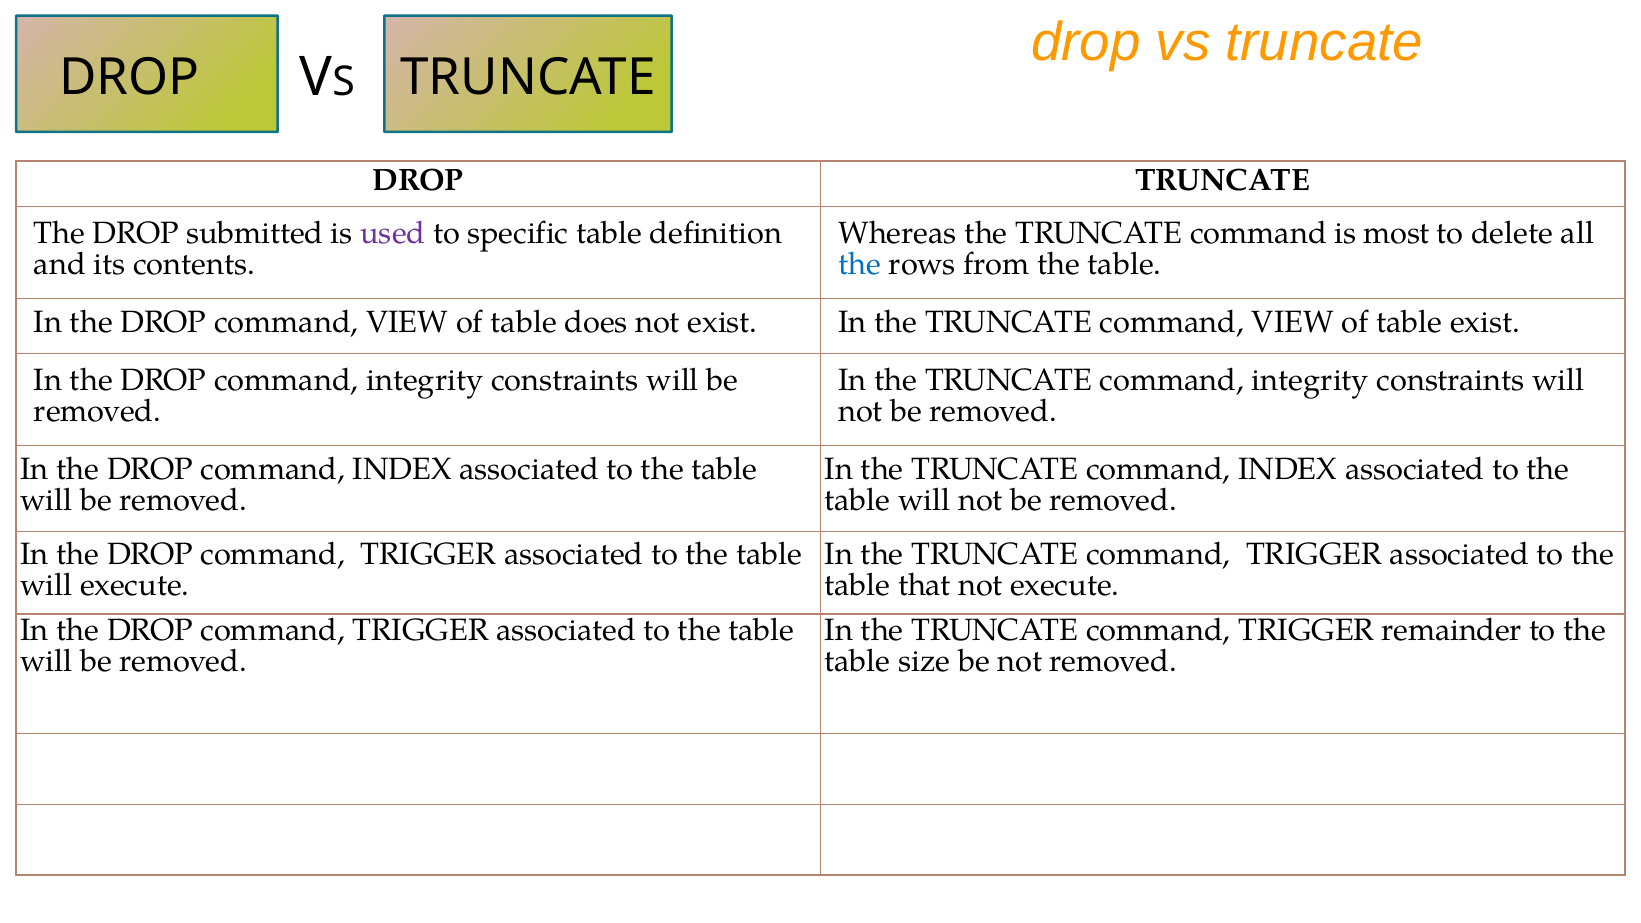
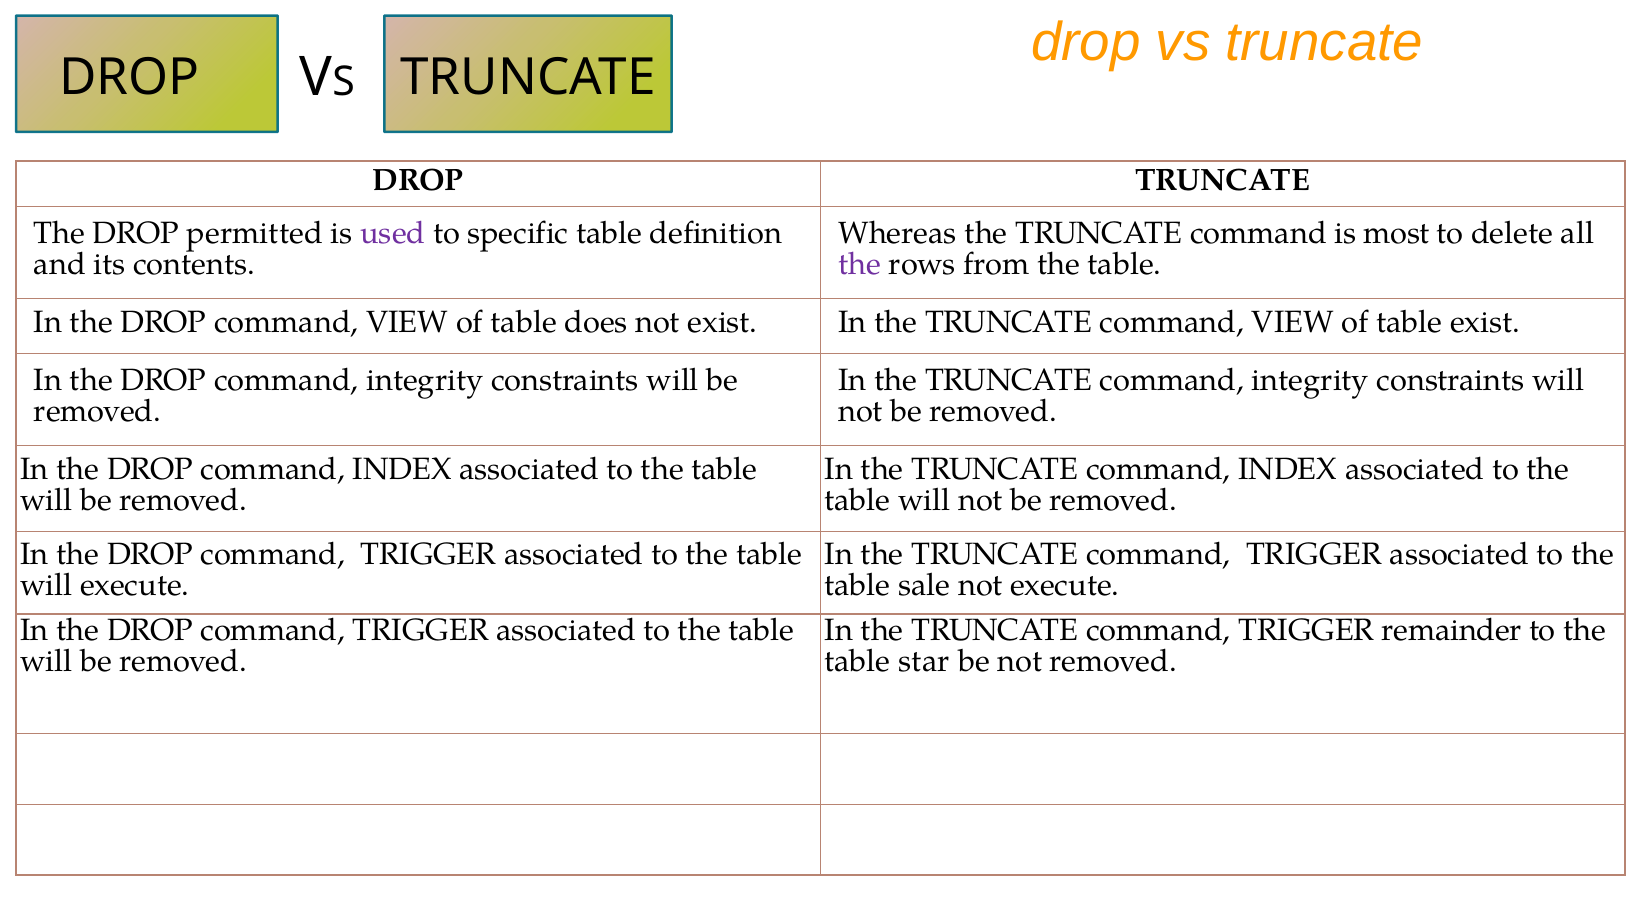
submitted: submitted -> permitted (255, 234)
the colour: blue -> purple (860, 265)
that: that -> sale (924, 585)
size: size -> star (924, 662)
